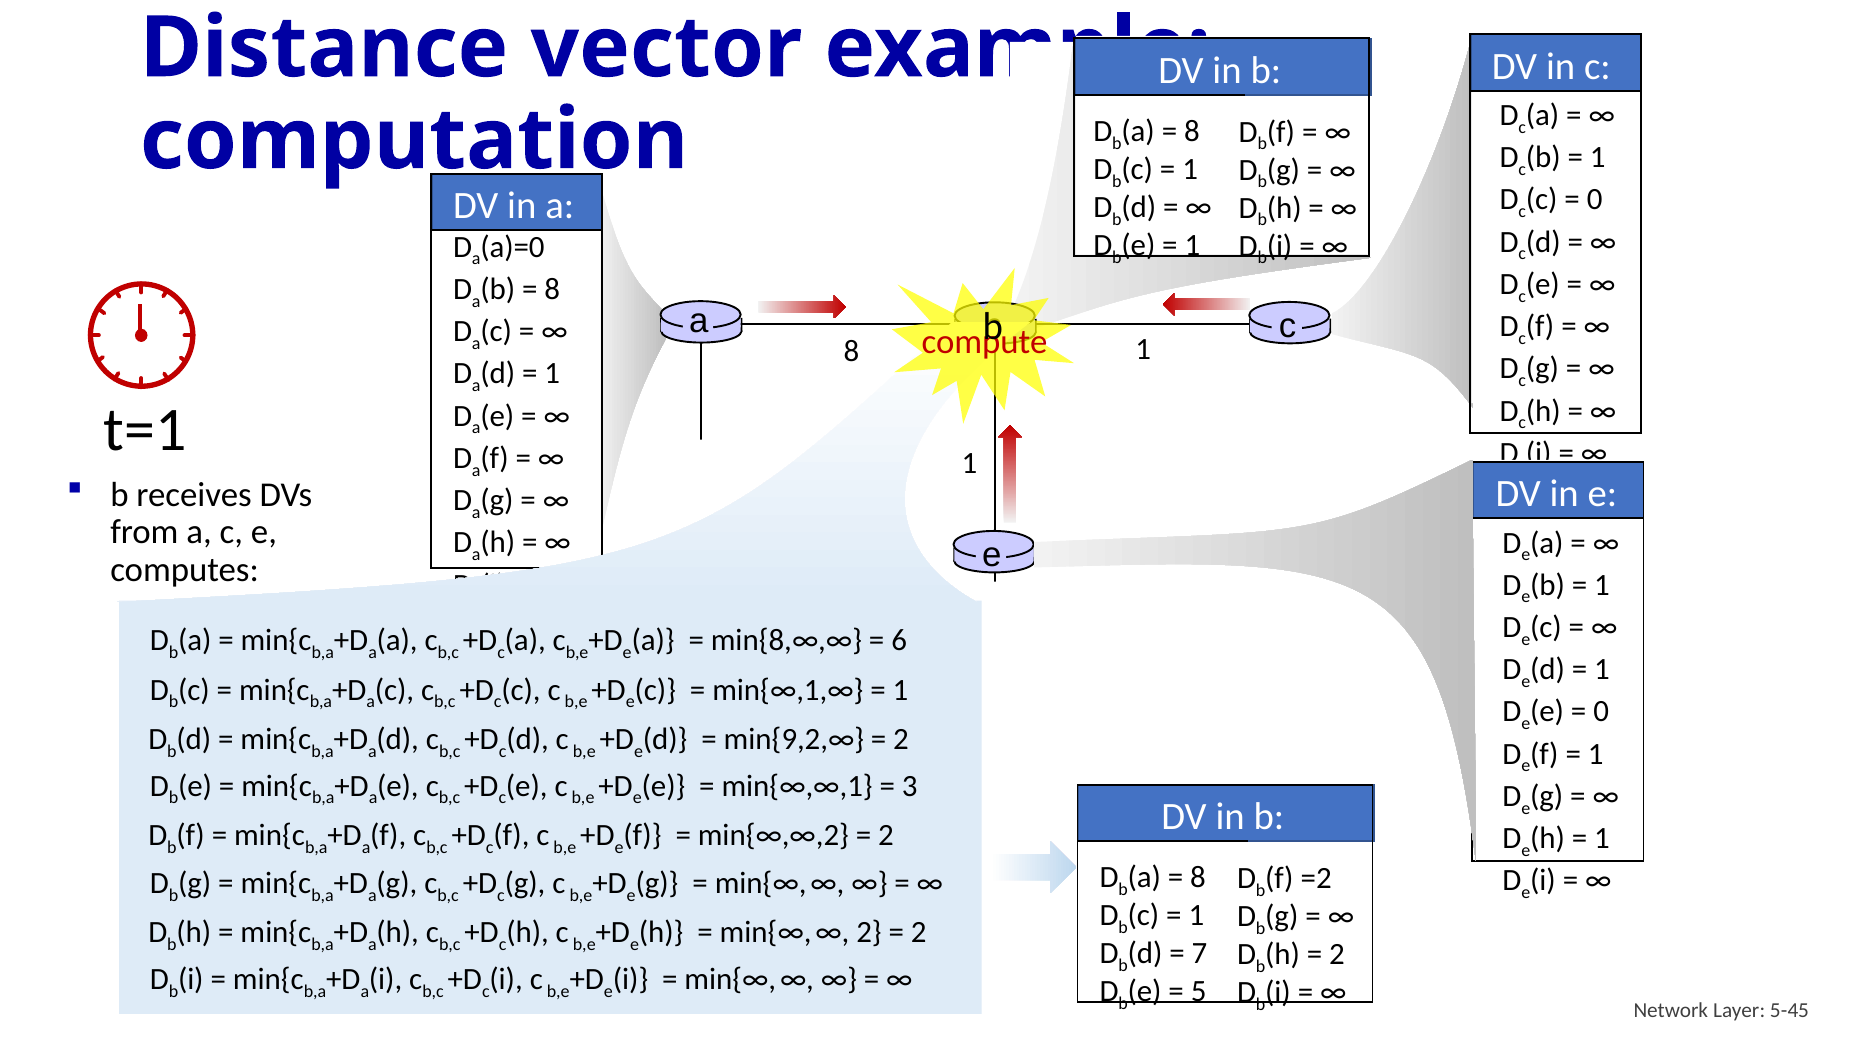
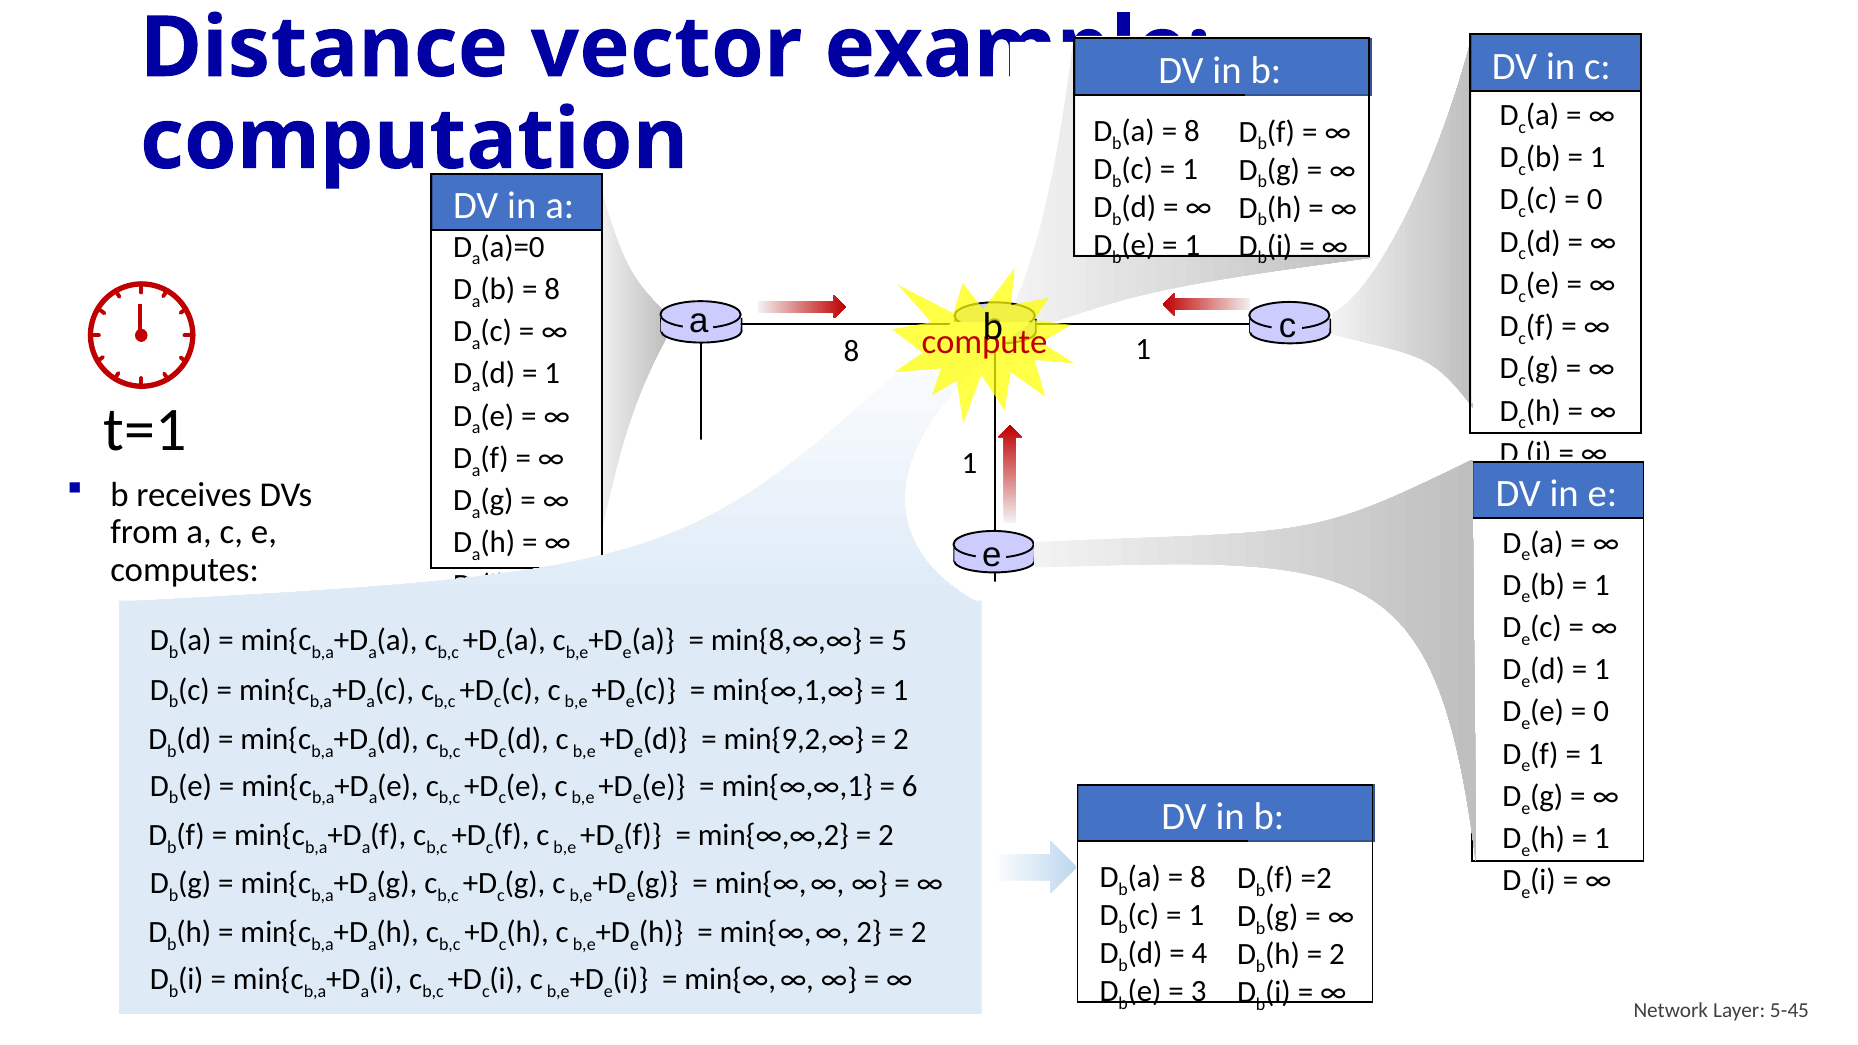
6: 6 -> 5 (899, 640)
3: 3 -> 6 (910, 786)
7: 7 -> 4 (1199, 954)
5: 5 -> 3 (1199, 992)
